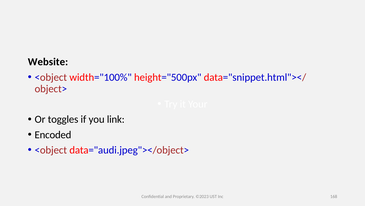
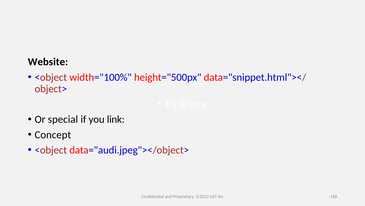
toggles: toggles -> special (63, 119)
Encoded: Encoded -> Concept (53, 134)
